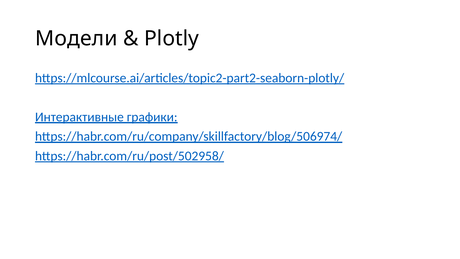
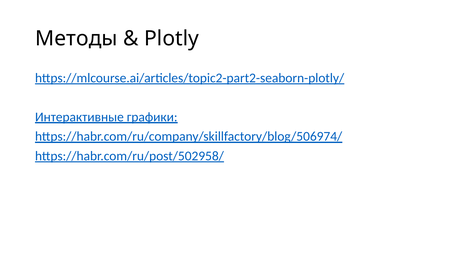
Модели: Модели -> Методы (76, 39)
